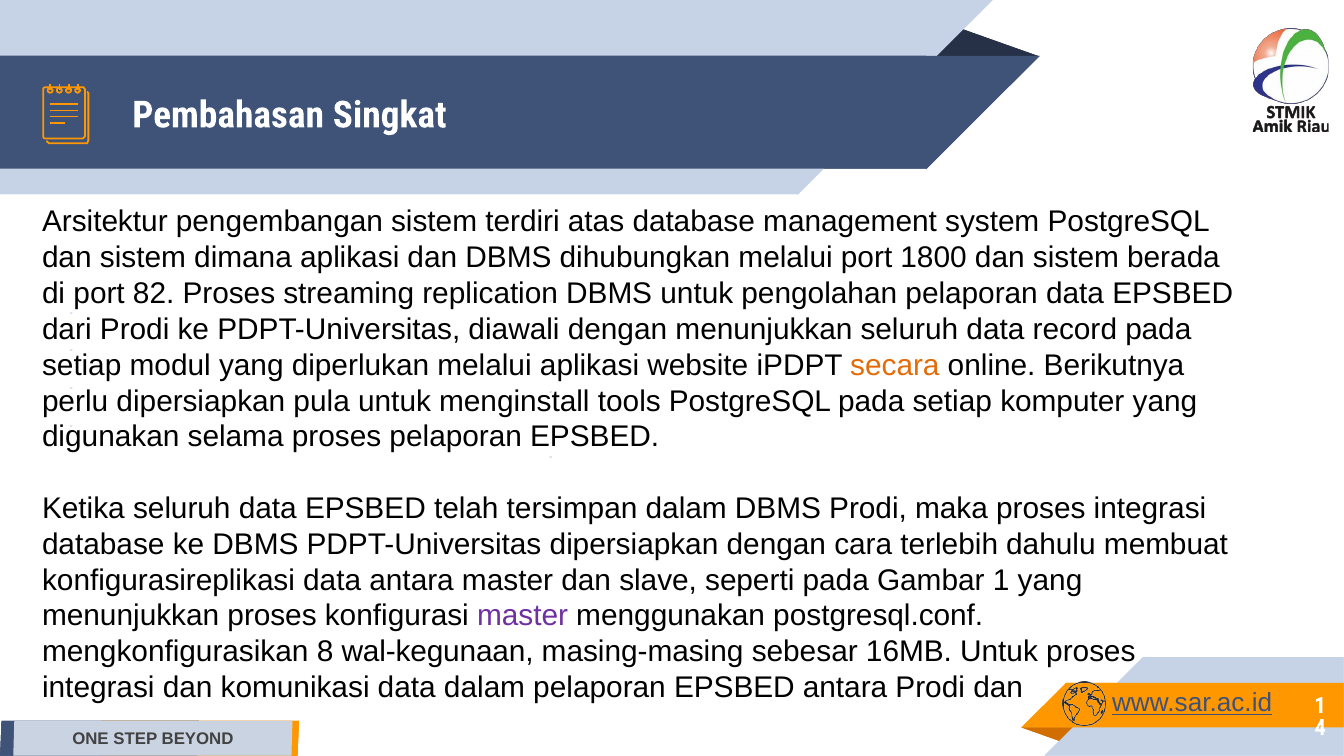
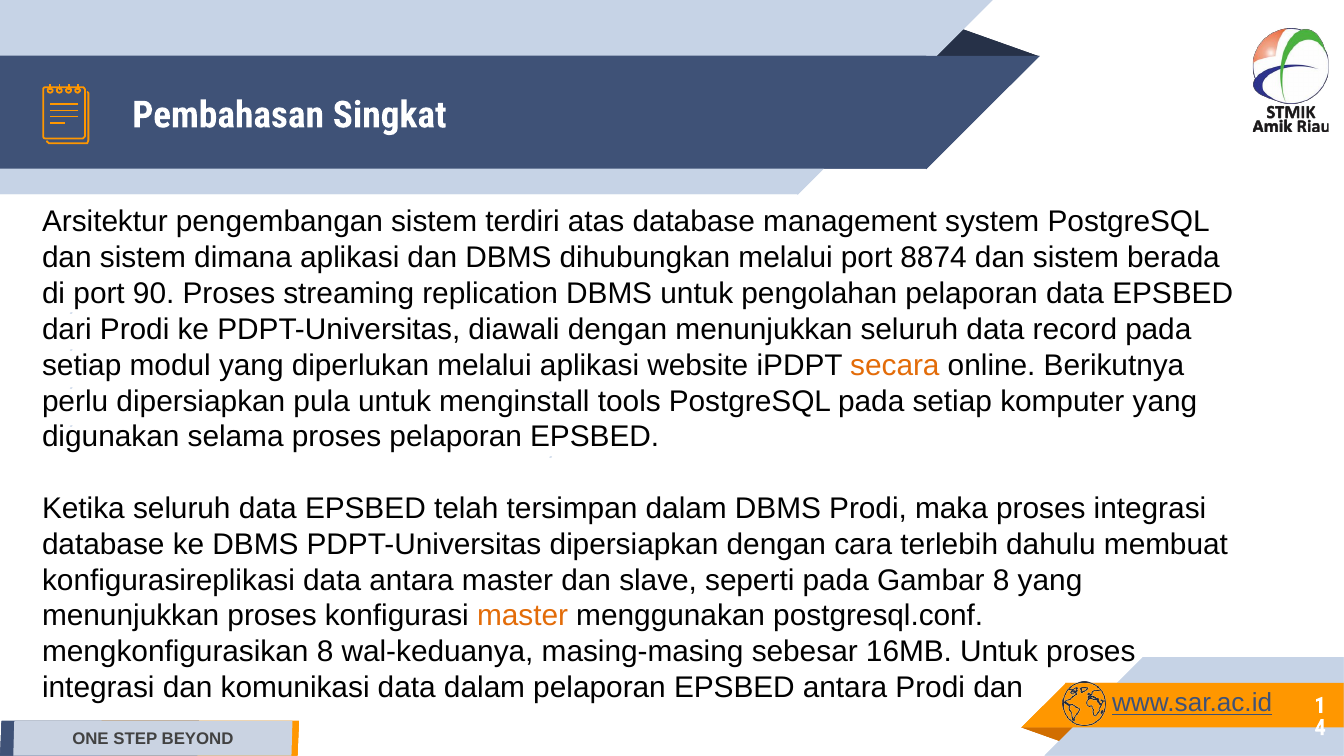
1800: 1800 -> 8874 (934, 258)
82: 82 -> 90 (154, 294)
Gambar 1: 1 -> 8 (1001, 580)
master colour: purple -> orange (523, 616)
wal-kegunaan: wal-kegunaan -> wal-keduanya (438, 652)
